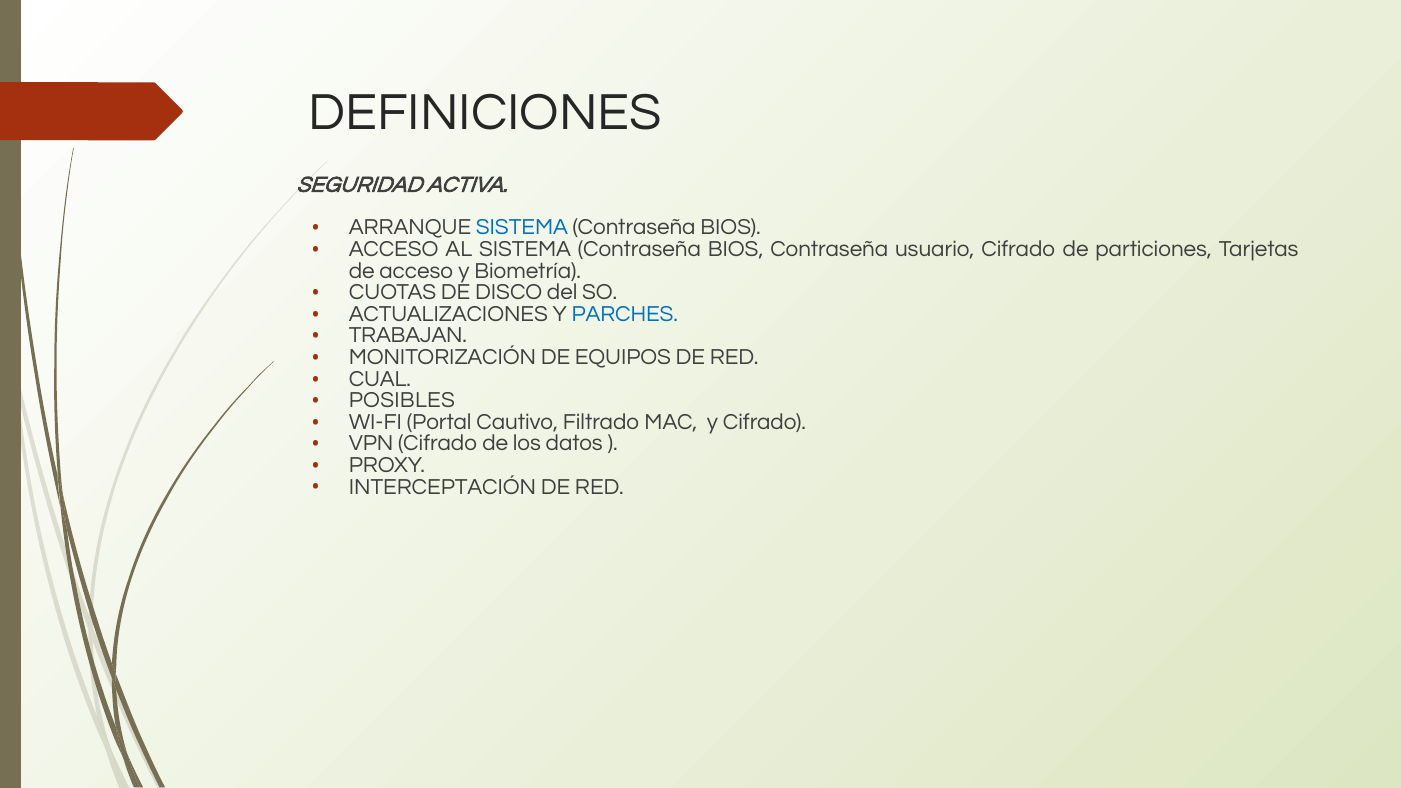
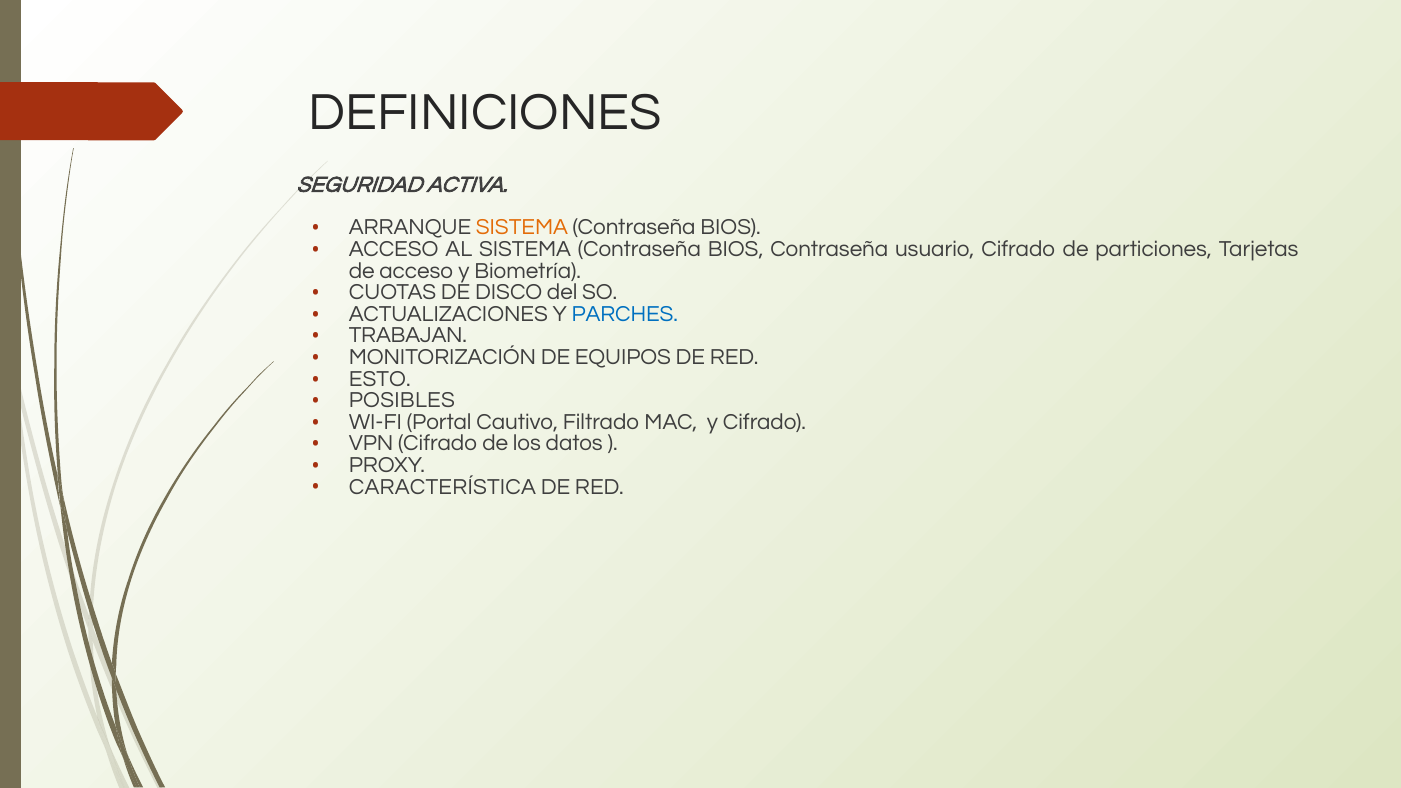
SISTEMA colour: blue -> orange (522, 228)
CUAL: CUAL -> ESTO (380, 379)
INTERCEPTACIÓN: INTERCEPTACIÓN -> CARACTERÍSTICA (442, 487)
